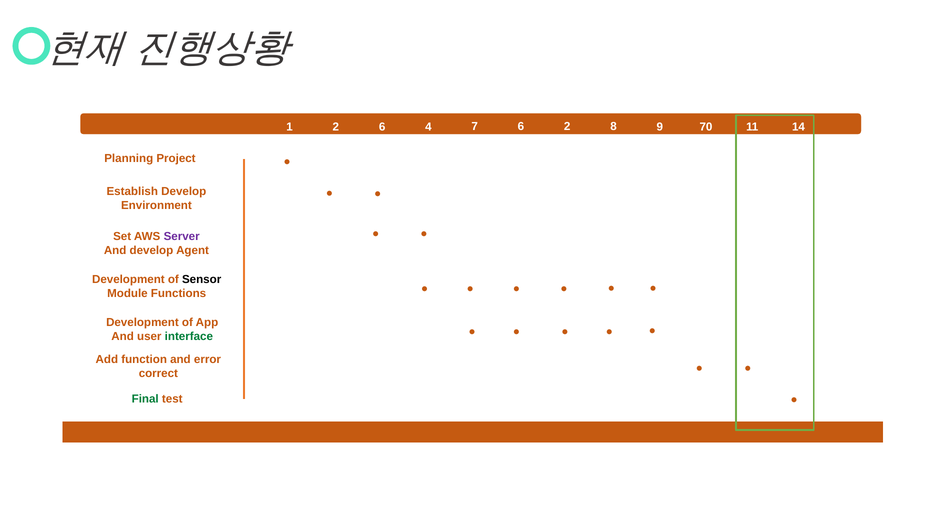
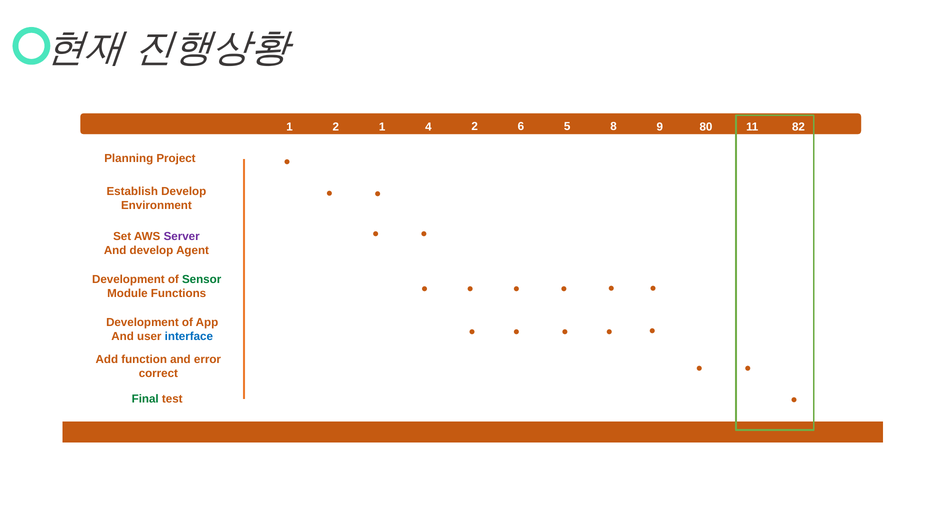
2 6: 6 -> 1 (382, 127)
4 7: 7 -> 2 (475, 126)
6 2: 2 -> 5 (567, 126)
70: 70 -> 80 (706, 127)
14: 14 -> 82 (799, 127)
Sensor colour: black -> green (202, 279)
interface colour: green -> blue (189, 336)
